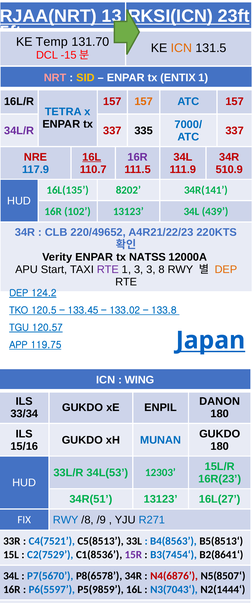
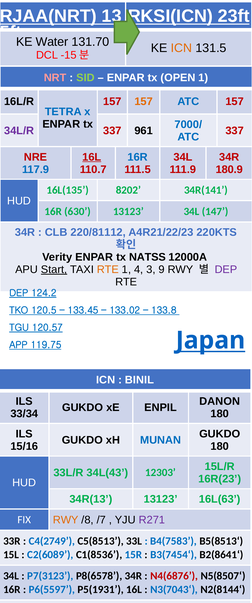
Temp: Temp -> Water (52, 42)
SID colour: yellow -> light green (85, 78)
ENTIX: ENTIX -> OPEN (178, 78)
335: 335 -> 961 (144, 131)
16R colour: purple -> blue (138, 157)
510.9: 510.9 -> 180.9 (229, 169)
102: 102 -> 630 (78, 211)
439: 439 -> 147 (215, 211)
220/49652: 220/49652 -> 220/81112 (98, 232)
Start underline: none -> present (54, 269)
RTE colour: purple -> orange (108, 269)
1 3: 3 -> 4 (139, 269)
8: 8 -> 9 (162, 269)
DEP colour: orange -> purple (226, 269)
WING: WING -> BINIL (139, 380)
34L(53: 34L(53 -> 34L(43 (107, 473)
34R(51: 34R(51 -> 34R(13 (91, 499)
16L(27: 16L(27 -> 16L(63 (220, 499)
RWY colour: blue -> orange (66, 520)
/9: /9 -> /7 (101, 520)
R271 colour: blue -> purple (152, 520)
C4(7521: C4(7521 -> C4(2749 (52, 541)
B4(8563: B4(8563 -> B4(7583 (173, 541)
C2(7529: C2(7529 -> C2(6089 (50, 555)
15R colour: purple -> blue (133, 555)
P7(5670: P7(5670 -> P7(3123 (50, 576)
P5(9859: P5(9859 -> P5(1931 (101, 589)
N2(1444‘: N2(1444‘ -> N2(8144‘ (223, 589)
